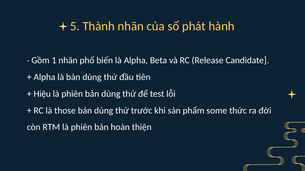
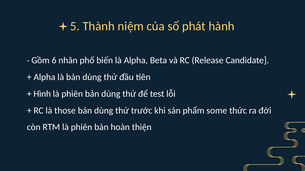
Thành nhãn: nhãn -> niệm (131, 26)
1: 1 -> 6 (54, 61)
Hiệu: Hiệu -> Hình (42, 94)
